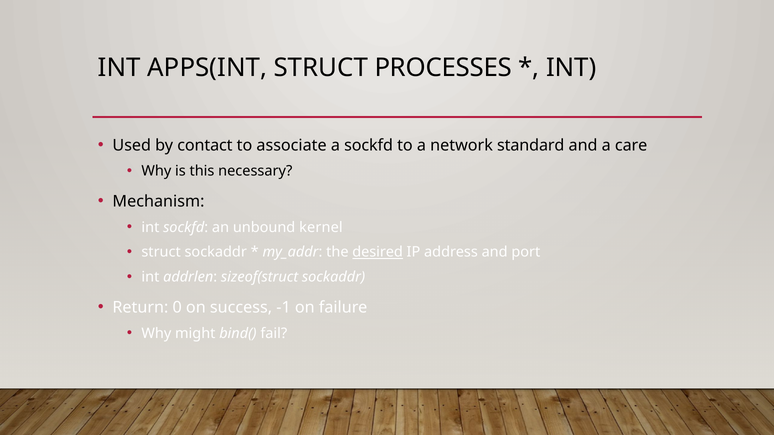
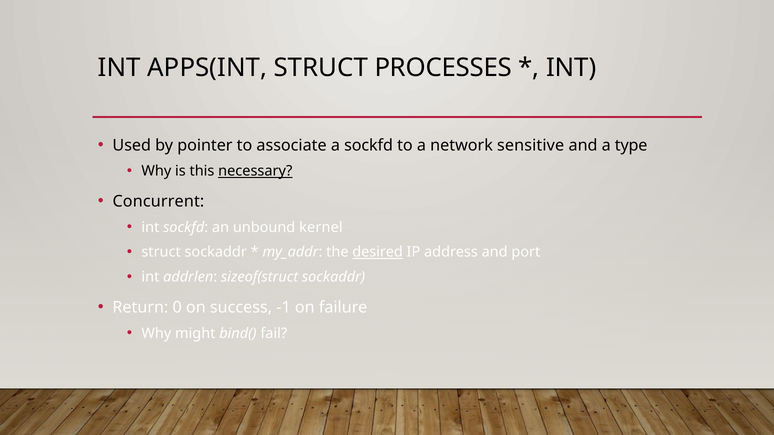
contact: contact -> pointer (205, 146)
standard: standard -> sensitive (531, 146)
care: care -> type (631, 146)
necessary underline: none -> present (255, 171)
Mechanism: Mechanism -> Concurrent (158, 202)
